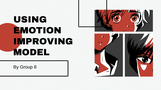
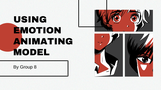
IMPROVING: IMPROVING -> ANIMATING (43, 42)
